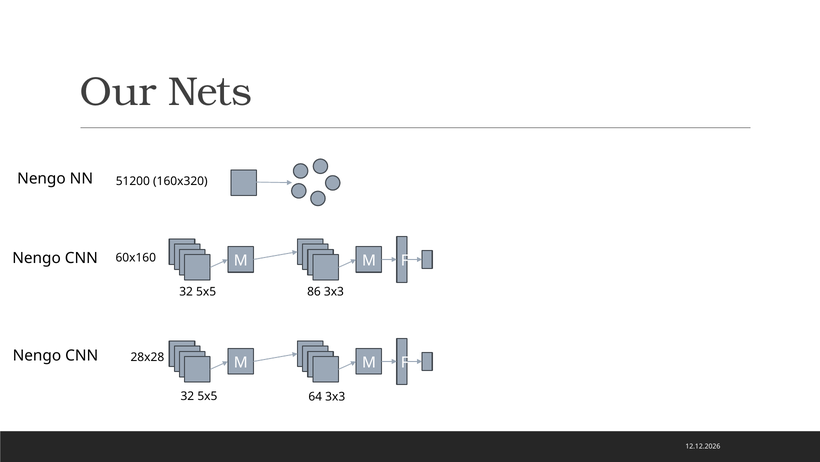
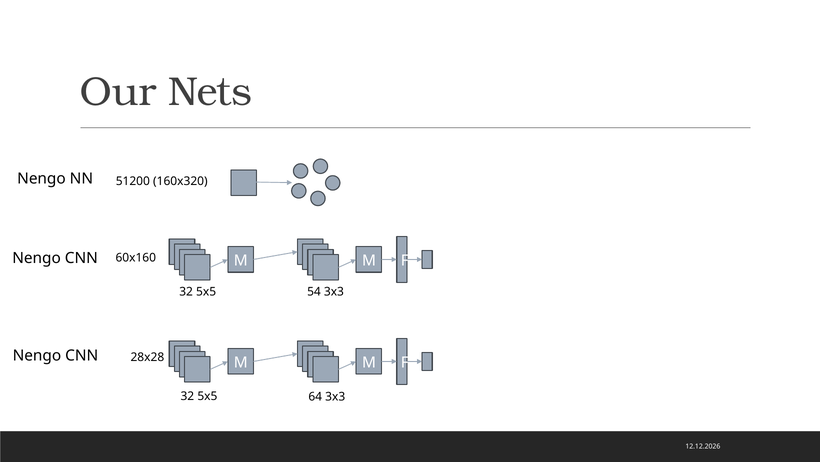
86: 86 -> 54 (314, 291)
